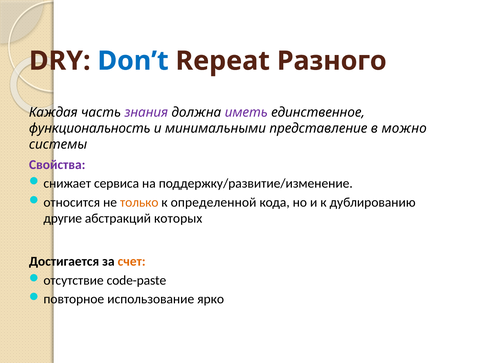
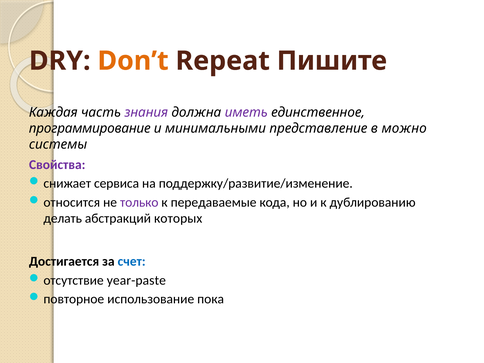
Don’t colour: blue -> orange (133, 61)
Разного: Разного -> Пишите (332, 61)
функциональность: функциональность -> программирование (90, 128)
только colour: orange -> purple (139, 202)
определенной: определенной -> передаваемые (214, 202)
другие: другие -> делать (63, 218)
счет colour: orange -> blue (132, 261)
code-paste: code-paste -> year-paste (136, 280)
ярко: ярко -> пока (211, 299)
